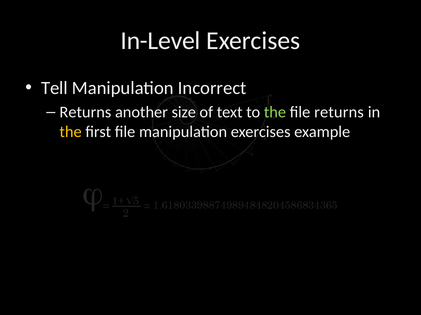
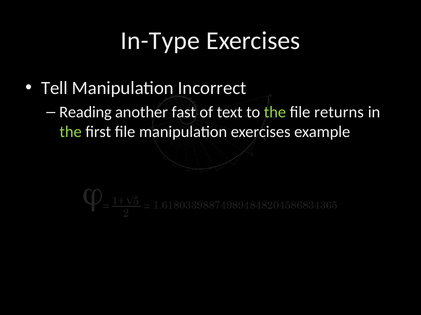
In-Level: In-Level -> In-Type (160, 41)
Returns: Returns -> Reading (85, 112)
size: size -> fast (184, 112)
the colour: yellow -> light green (71, 132)
